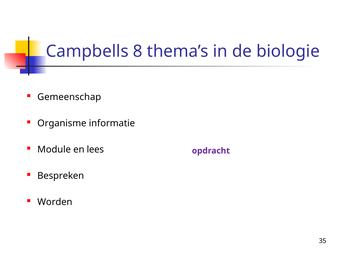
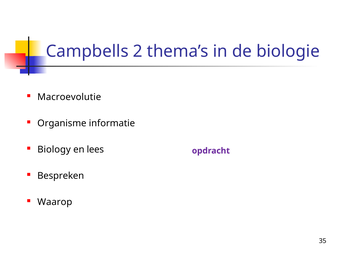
8: 8 -> 2 (138, 51)
Gemeenschap: Gemeenschap -> Macroevolutie (69, 97)
Module: Module -> Biology (54, 149)
Worden: Worden -> Waarop (55, 202)
